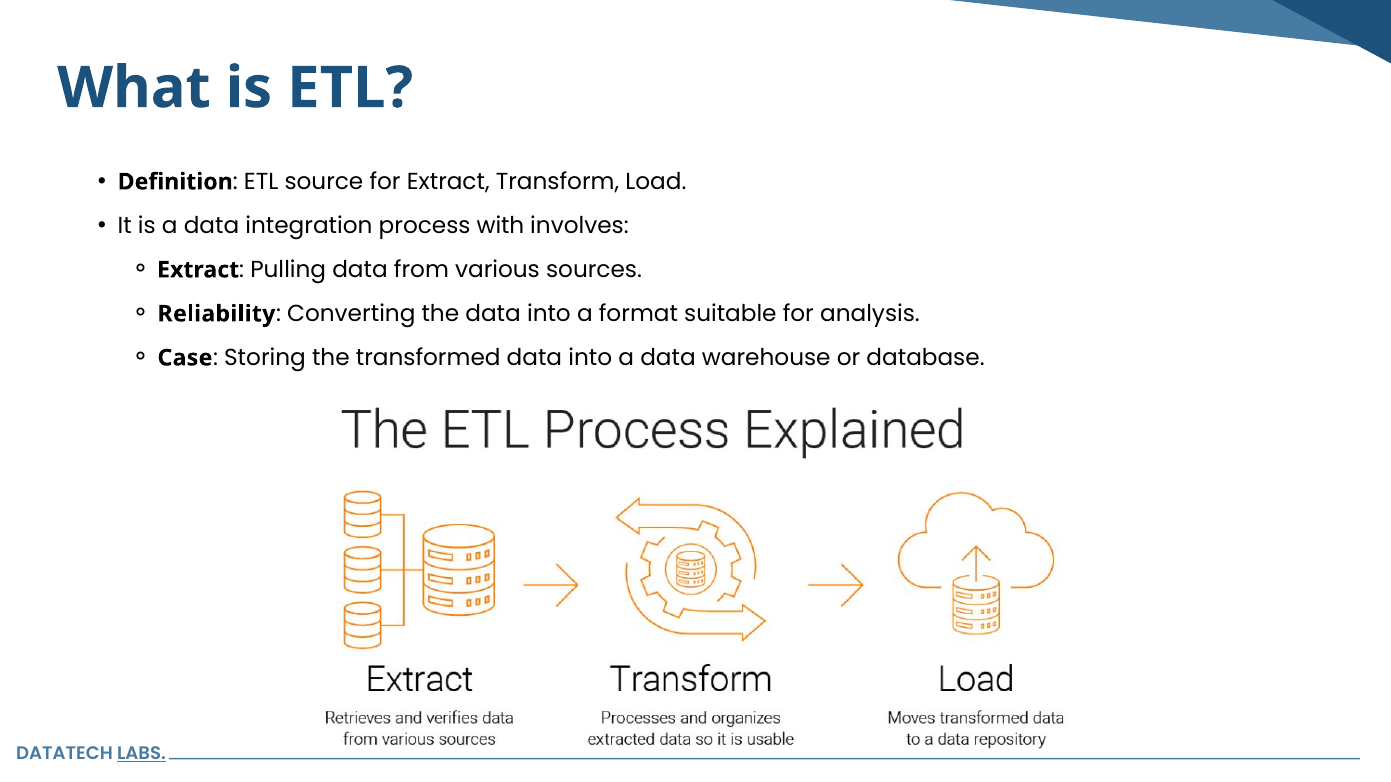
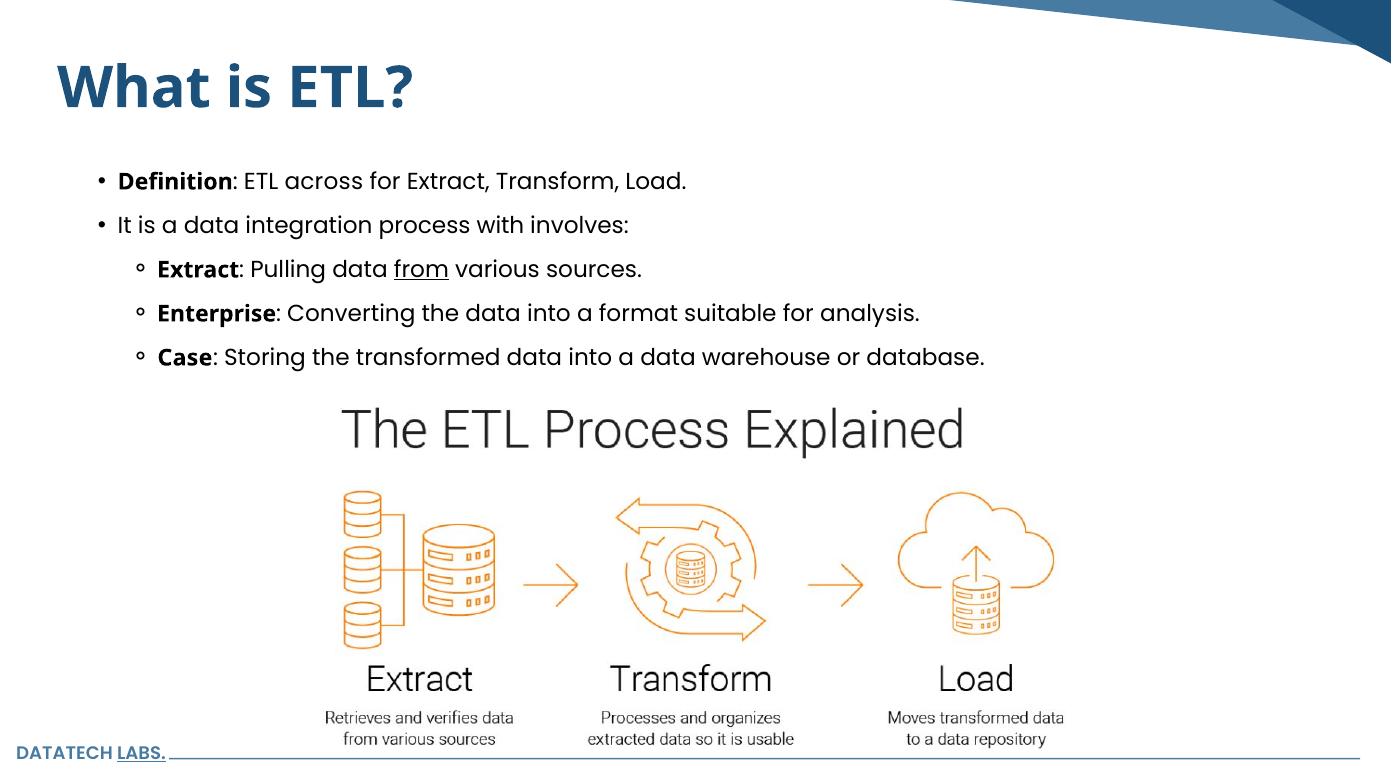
source: source -> across (324, 182)
from underline: none -> present (421, 270)
Reliability: Reliability -> Enterprise (217, 314)
